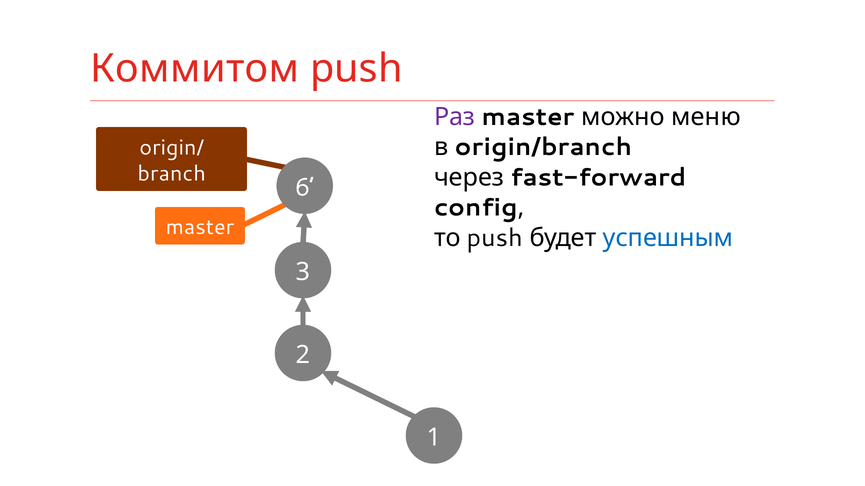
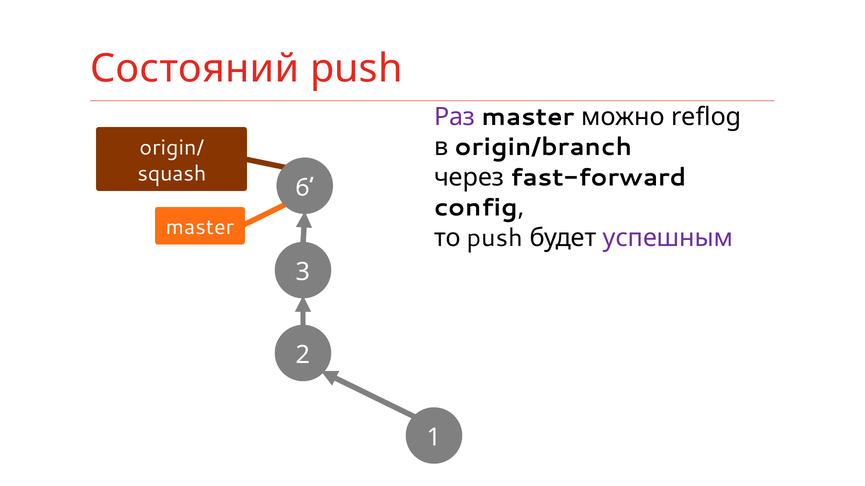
Коммитом: Коммитом -> Состояний (195, 69)
меню: меню -> reflog (706, 117)
branch: branch -> squash (172, 174)
успешным colour: blue -> purple (668, 238)
